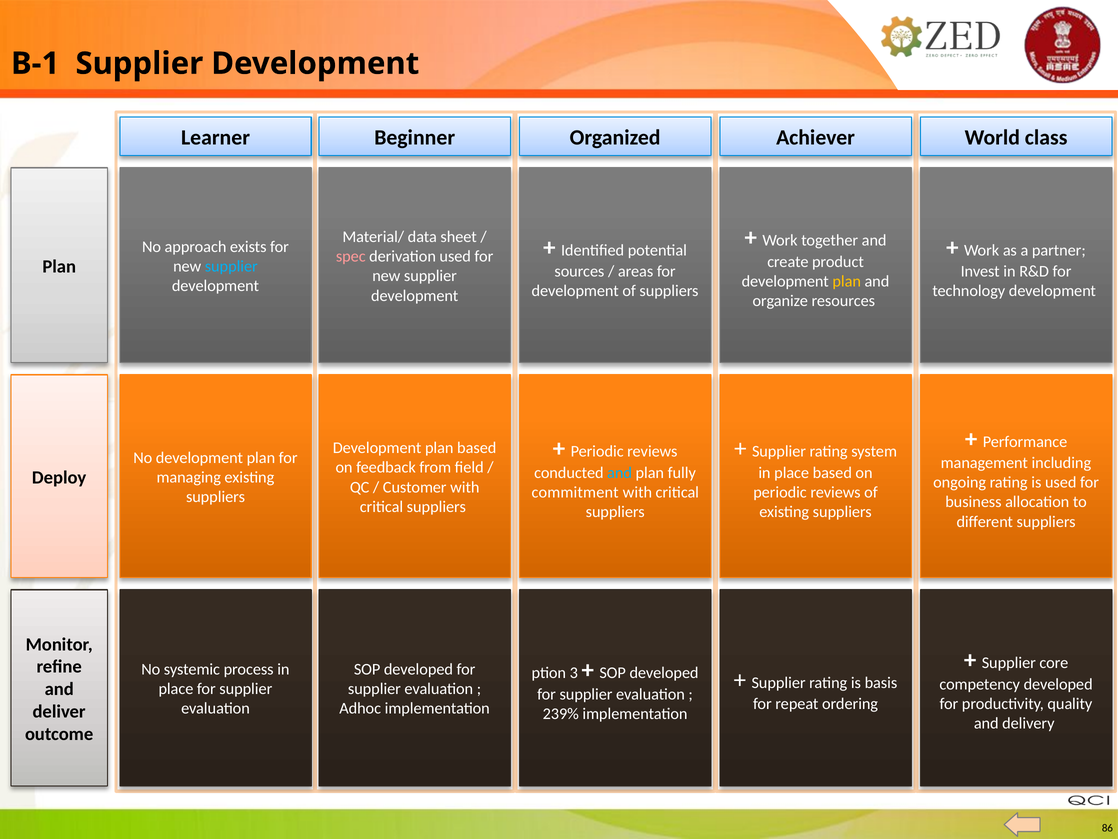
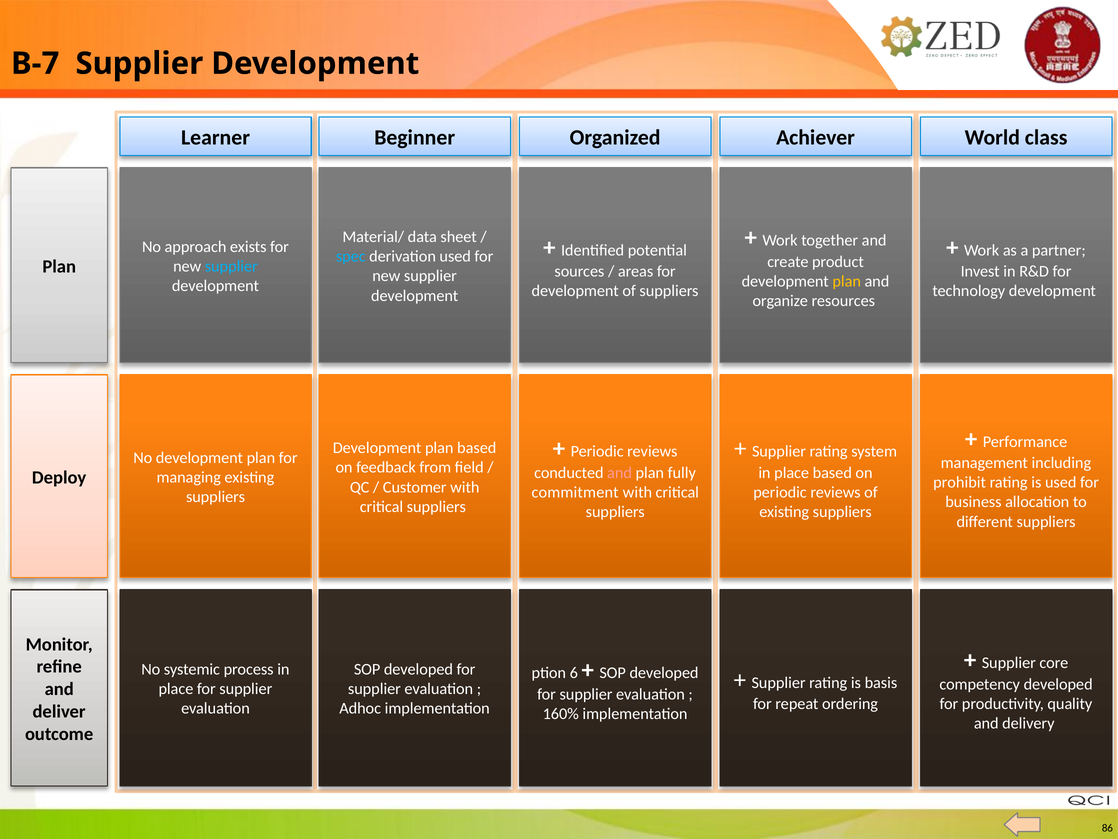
B-1: B-1 -> B-7 (35, 64)
spec colour: pink -> light blue (351, 256)
and colour: light blue -> pink (620, 472)
ongoing: ongoing -> prohibit (960, 482)
3: 3 -> 6 (574, 672)
239%: 239% -> 160% (561, 713)
